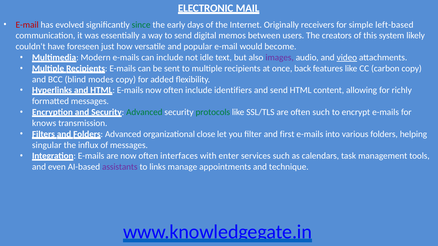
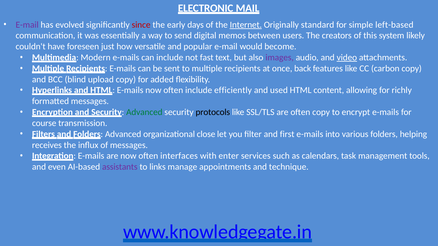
E-mail colour: red -> purple (27, 25)
since colour: green -> red (141, 25)
Internet underline: none -> present (246, 25)
receivers: receivers -> standard (318, 25)
idle: idle -> fast (207, 58)
modes: modes -> upload (101, 79)
identifiers: identifiers -> efficiently (233, 90)
and send: send -> used (279, 90)
protocols colour: green -> black (213, 112)
often such: such -> copy (321, 112)
knows: knows -> course (44, 123)
singular: singular -> receives (47, 145)
